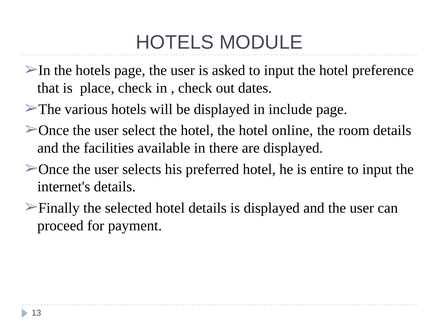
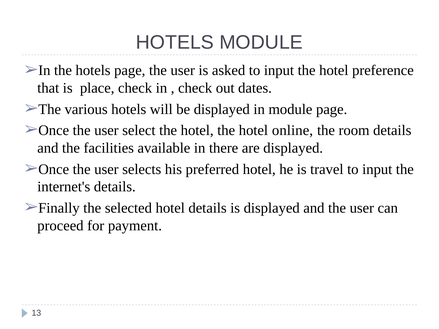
in include: include -> module (290, 109)
entire: entire -> travel (327, 169)
